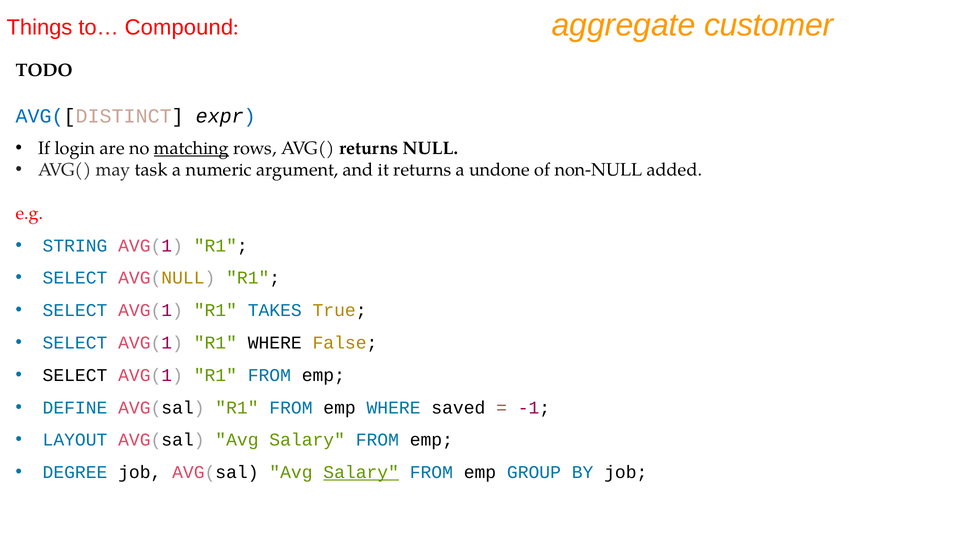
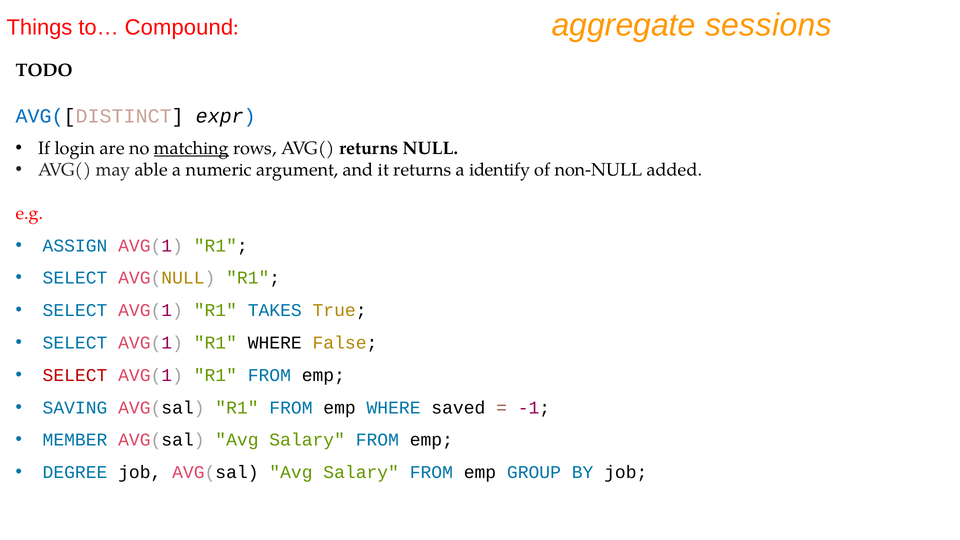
customer: customer -> sessions (768, 25)
task: task -> able (151, 170)
undone: undone -> identify (500, 170)
STRING: STRING -> ASSIGN (75, 246)
SELECT colour: black -> red (75, 375)
DEFINE: DEFINE -> SAVING (75, 408)
LAYOUT: LAYOUT -> MEMBER (75, 440)
Salary underline: present -> none (361, 472)
